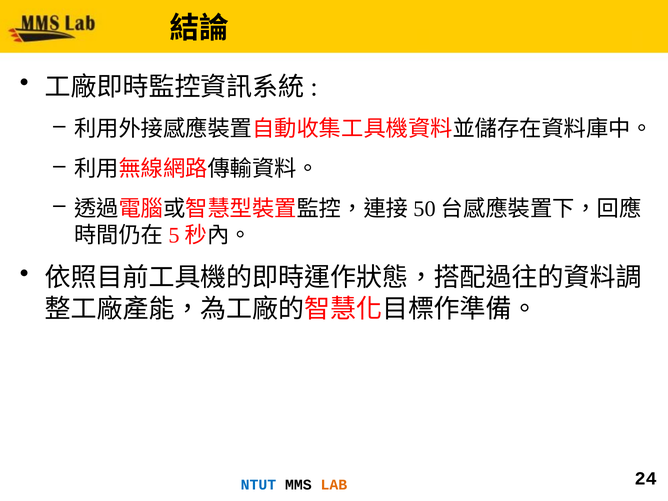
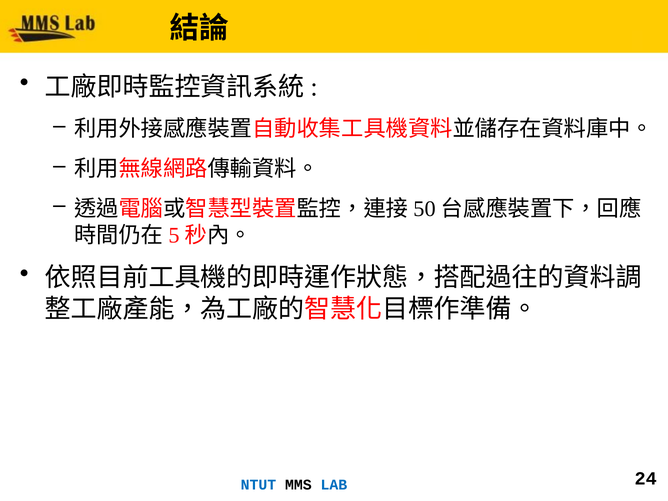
LAB colour: orange -> blue (334, 485)
